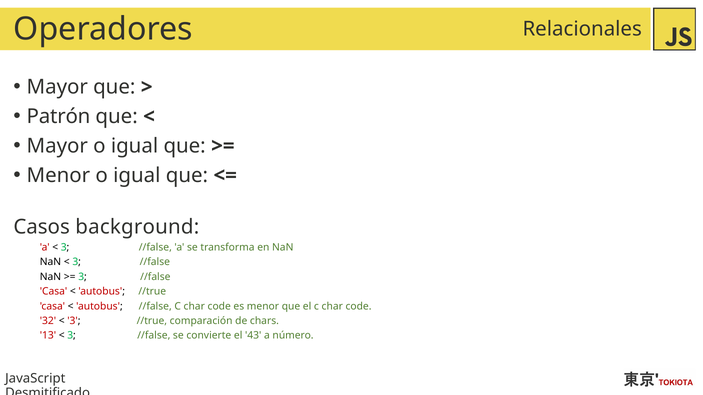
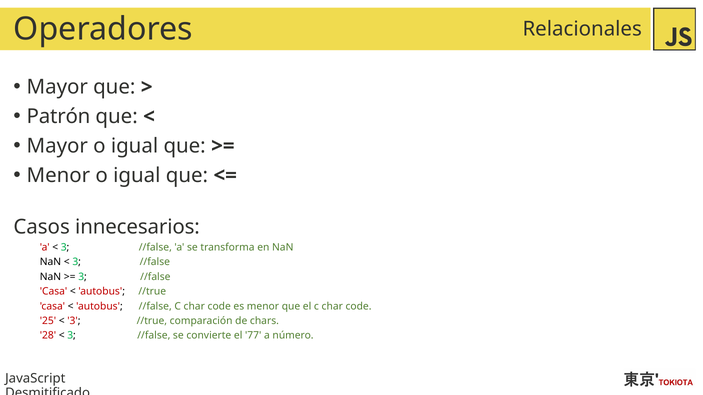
background: background -> innecesarios (137, 227)
32: 32 -> 25 (48, 321)
13: 13 -> 28 (48, 336)
43: 43 -> 77 (253, 336)
